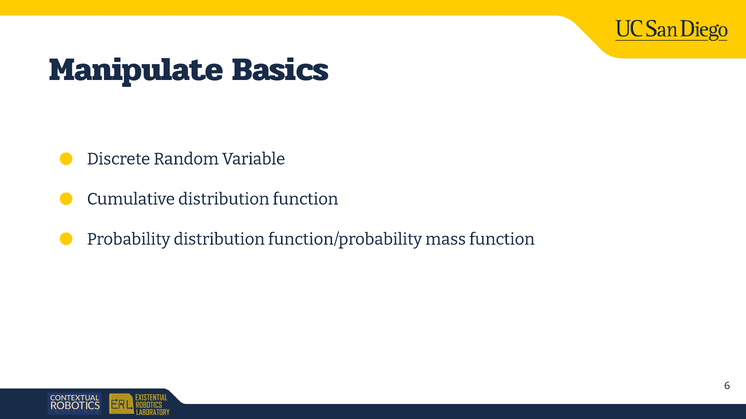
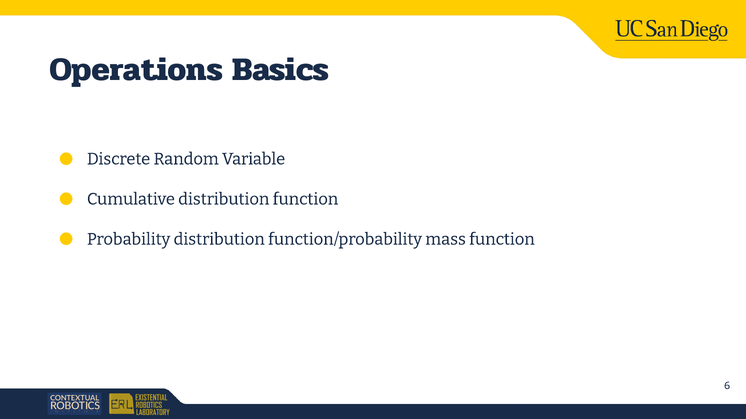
Manipulate: Manipulate -> Operations (136, 69)
